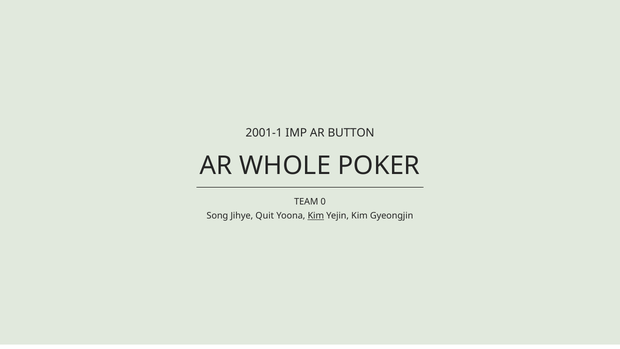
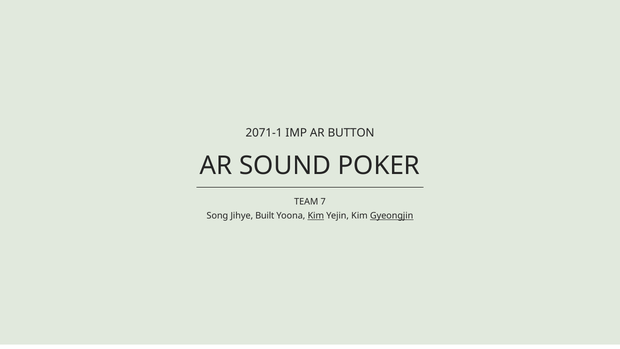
2001-1: 2001-1 -> 2071-1 (264, 133)
WHOLE: WHOLE -> SOUND (285, 165)
0: 0 -> 7 (323, 202)
Quit: Quit -> Built (265, 216)
Gyeongjin underline: none -> present (392, 216)
